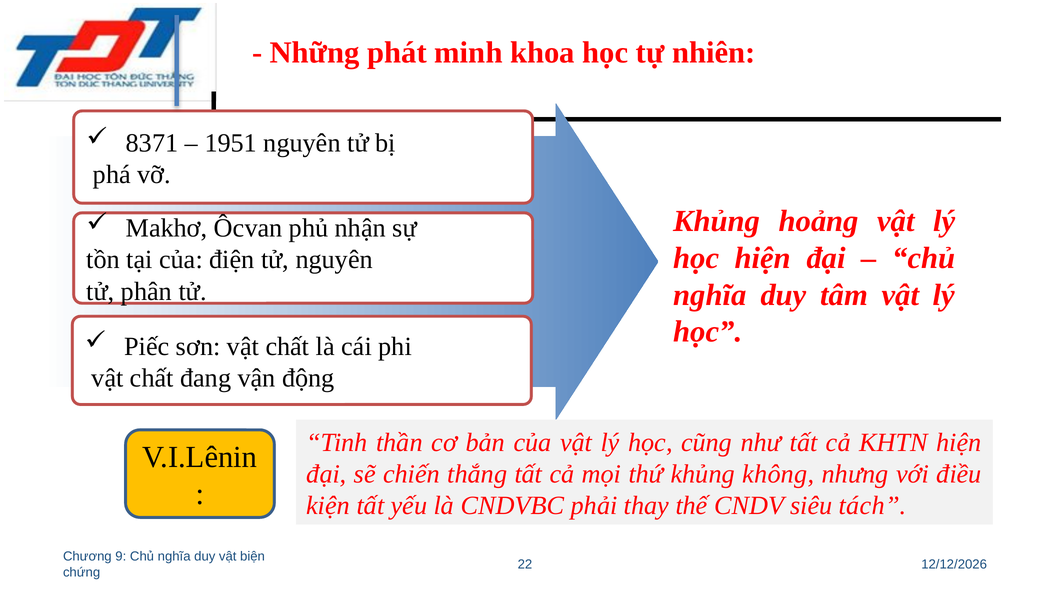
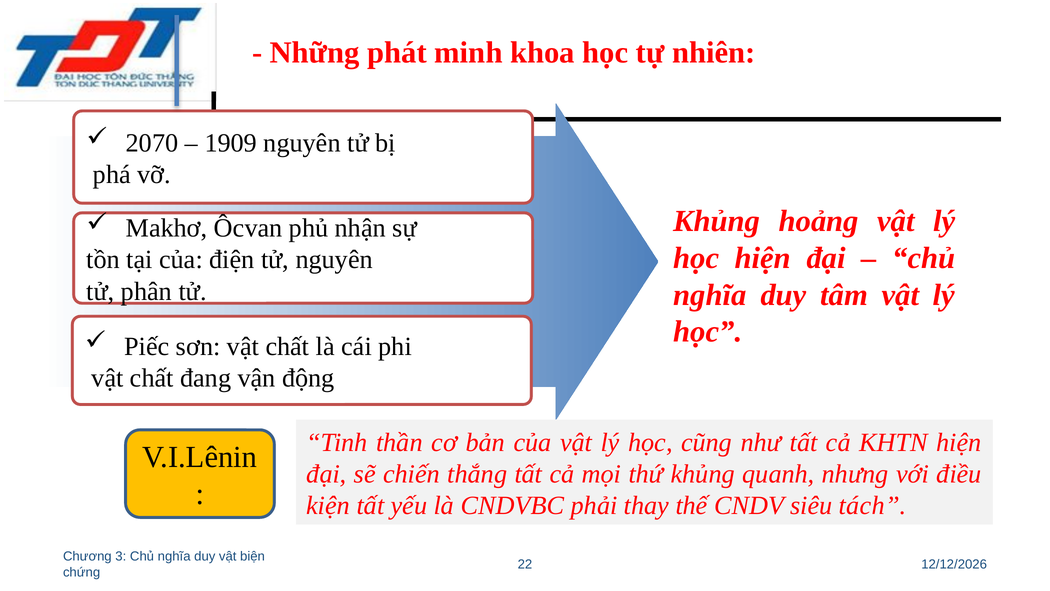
8371: 8371 -> 2070 (152, 143)
1951: 1951 -> 1909 (231, 143)
không: không -> quanh (778, 474)
9: 9 -> 3 (121, 556)
